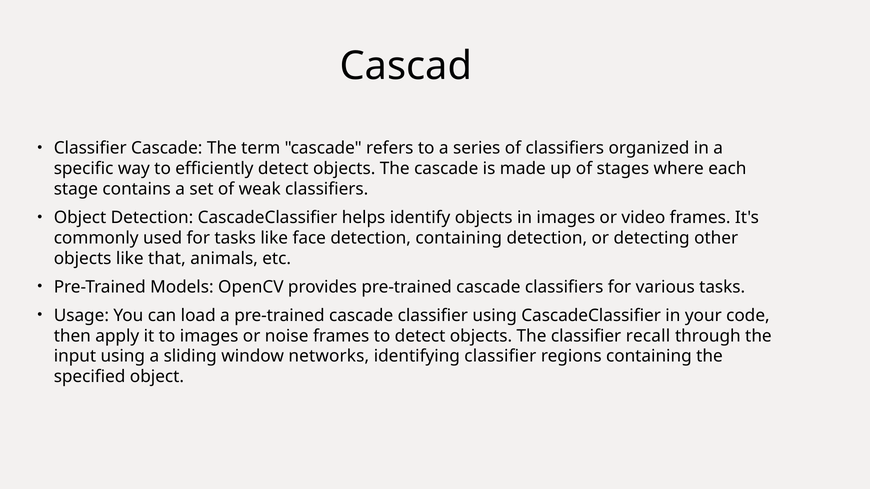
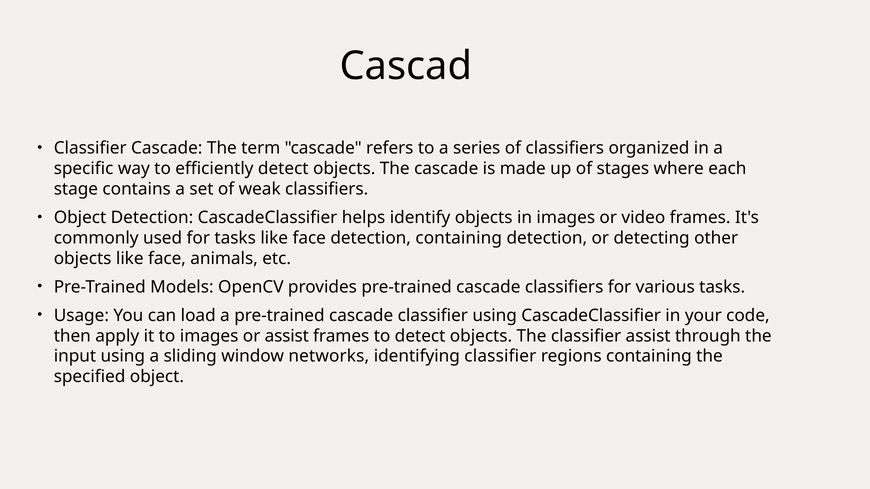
objects like that: that -> face (167, 259)
or noise: noise -> assist (287, 336)
classifier recall: recall -> assist (648, 336)
